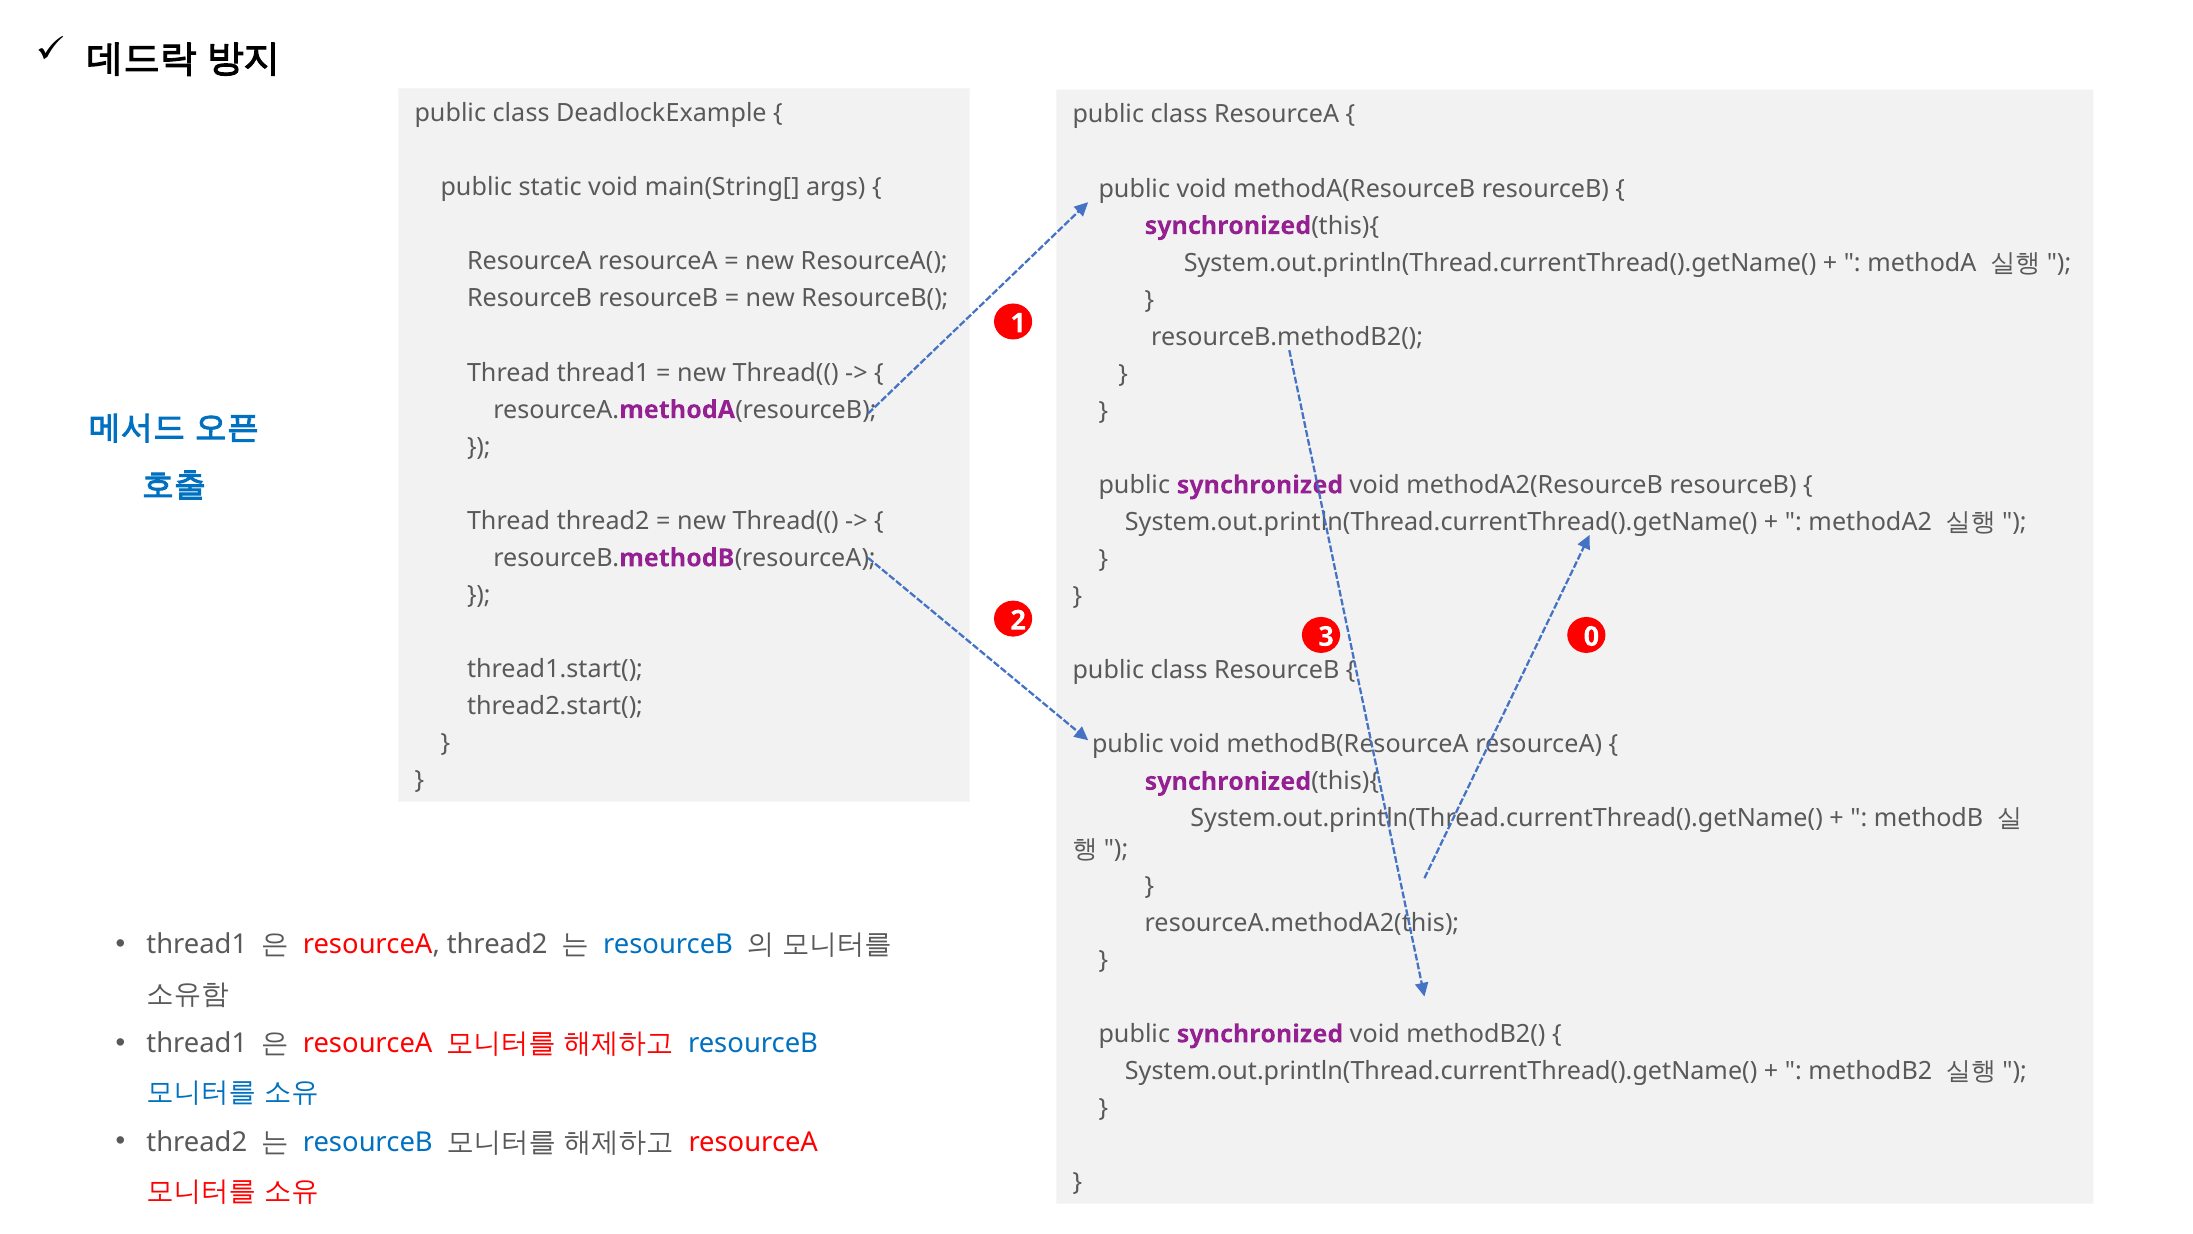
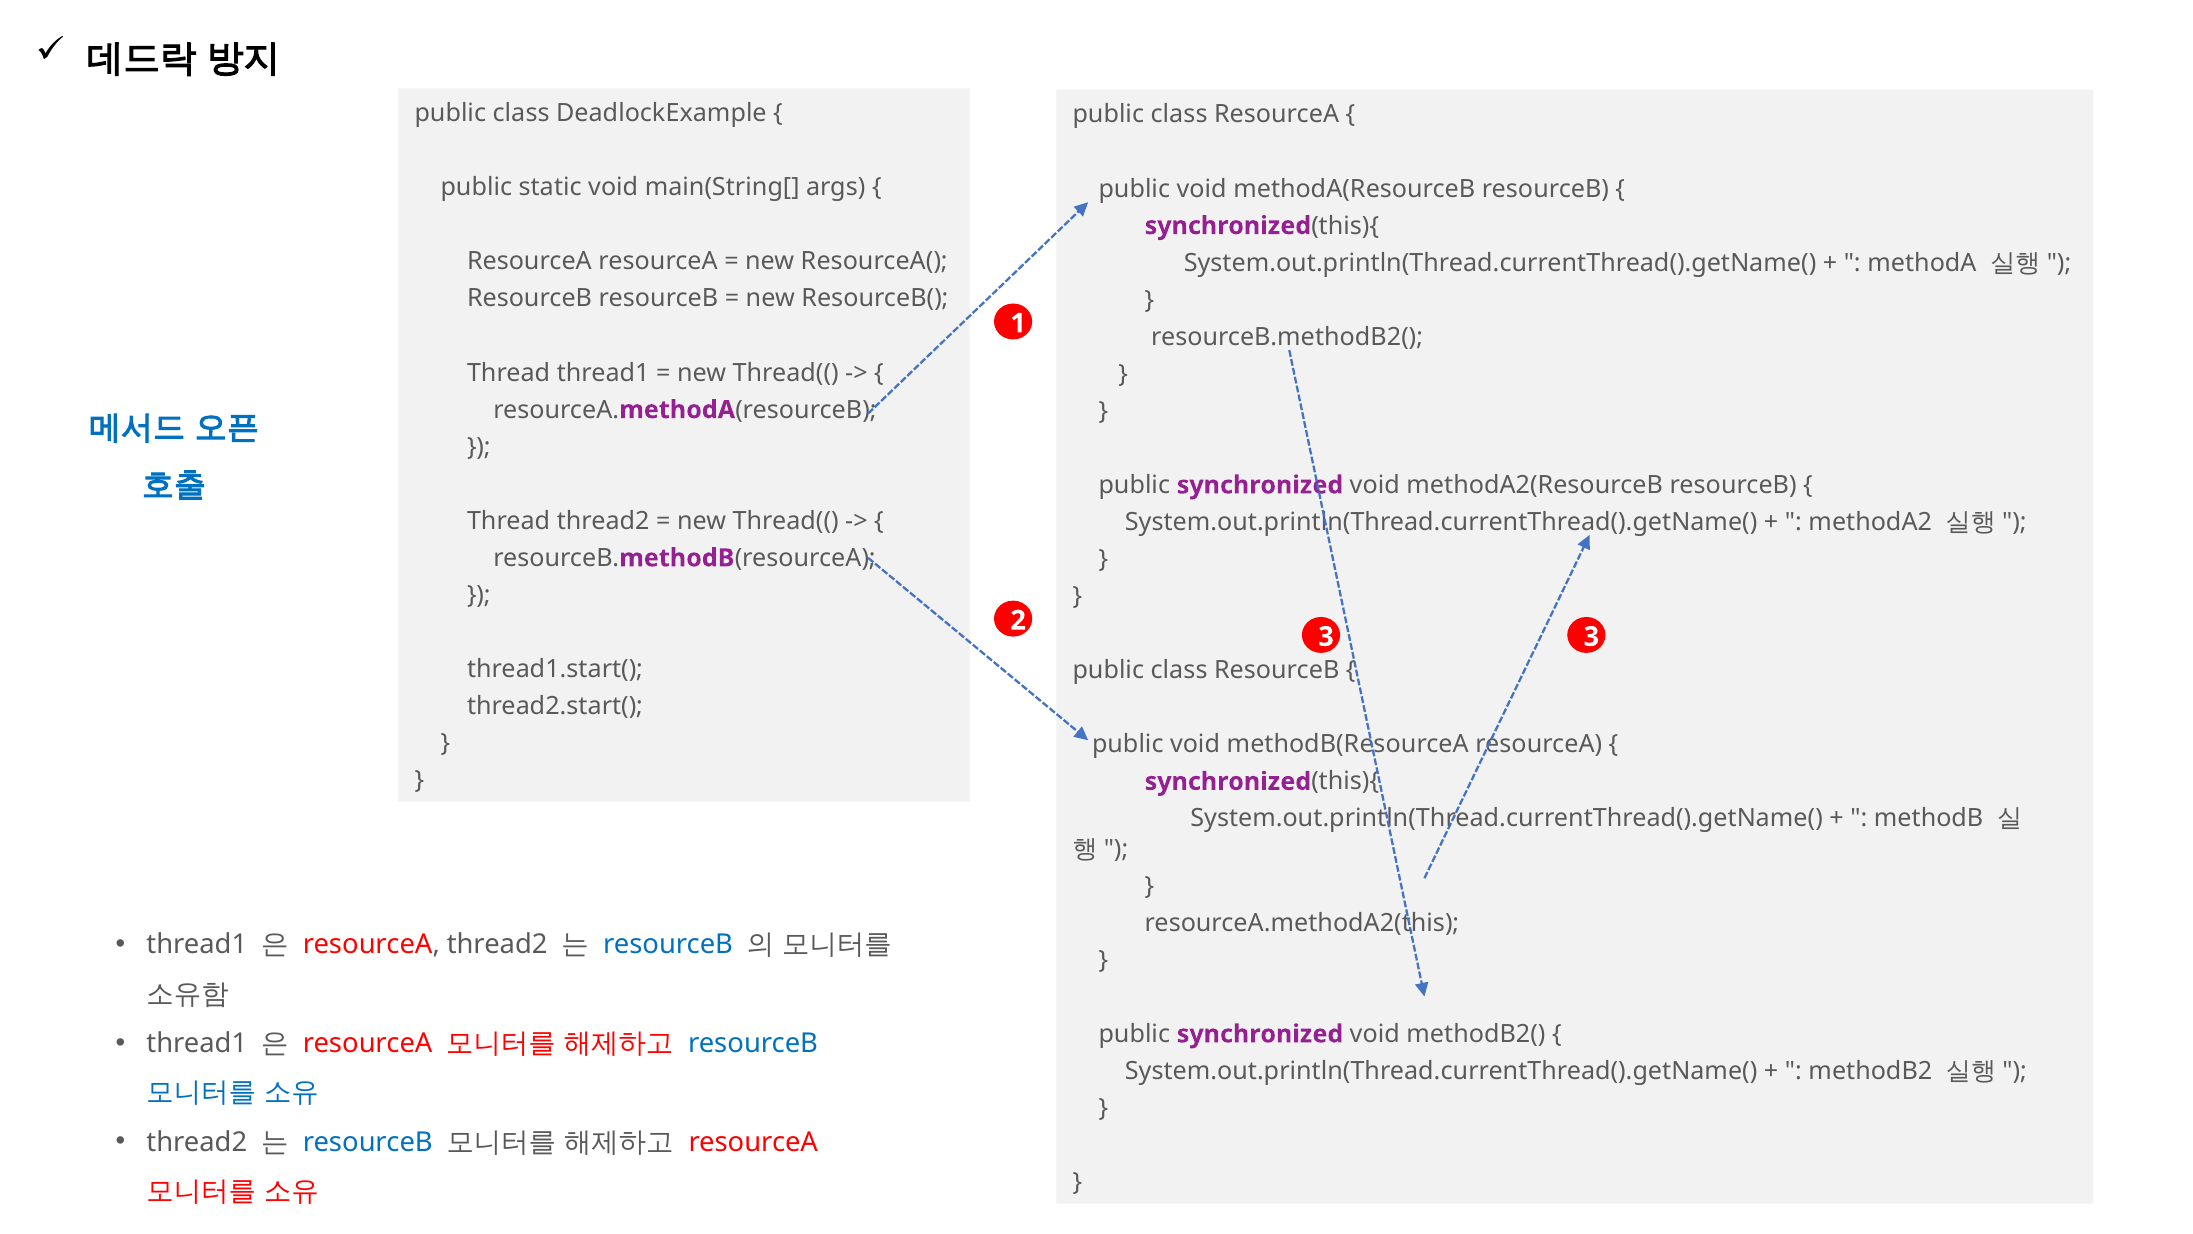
3 0: 0 -> 3 (1591, 637)
